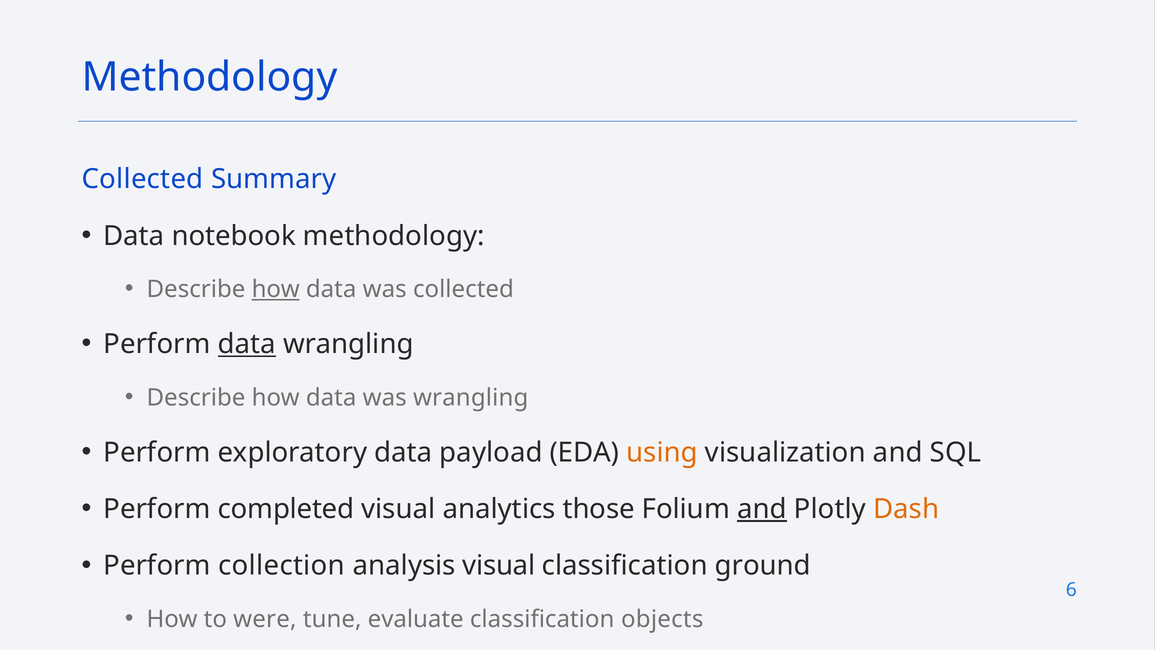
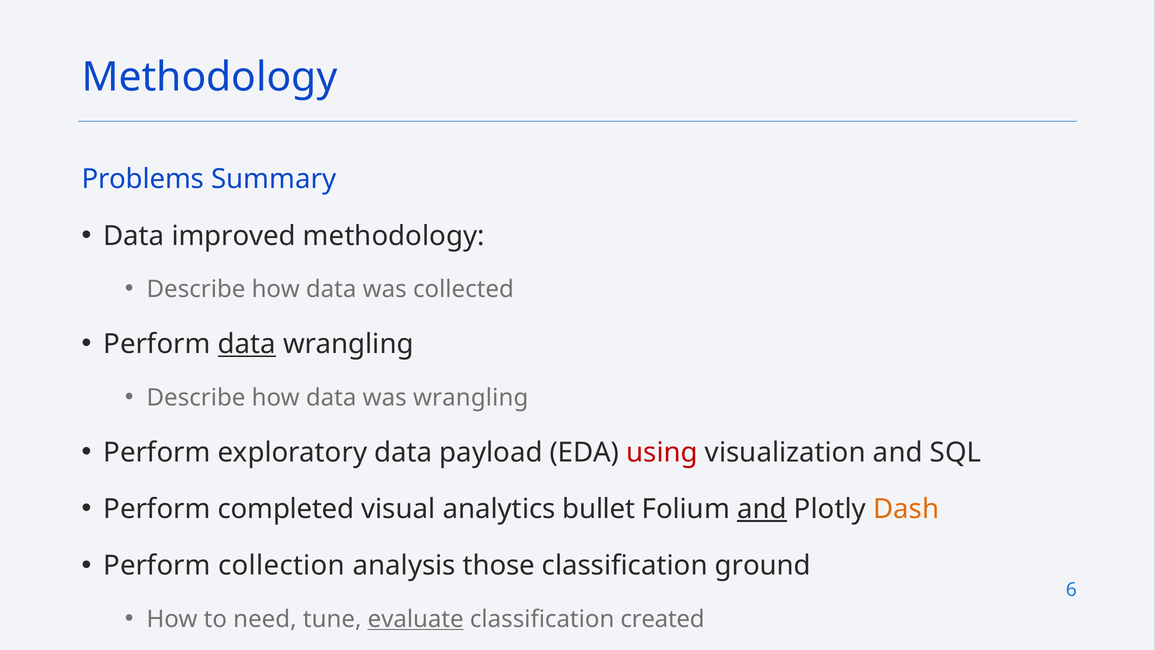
Collected: Collected -> Problems (143, 179)
notebook: notebook -> improved (234, 236)
how underline: present -> none (276, 289)
using colour: orange -> red (662, 452)
those: those -> bullet (599, 509)
analysis visual: visual -> those (499, 565)
were: were -> need (265, 619)
evaluate underline: none -> present (416, 619)
objects: objects -> created (662, 619)
